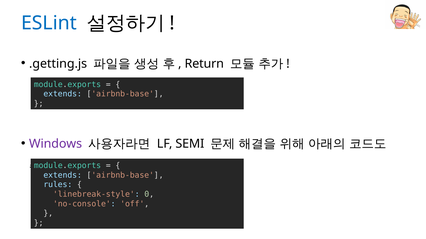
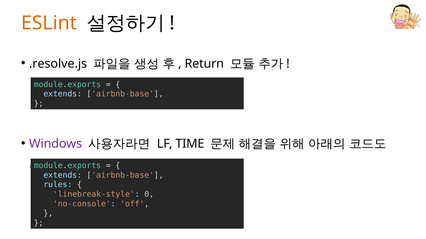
ESLint colour: blue -> orange (49, 23)
.getting.js: .getting.js -> .resolve.js (58, 64)
SEMI: SEMI -> TIME (190, 144)
